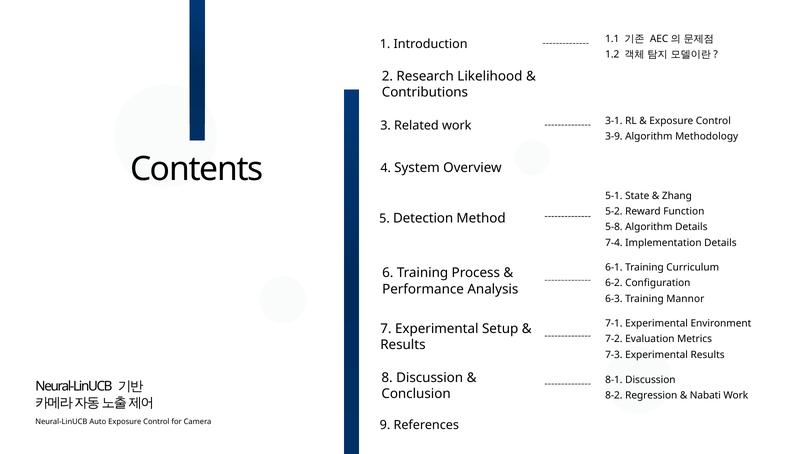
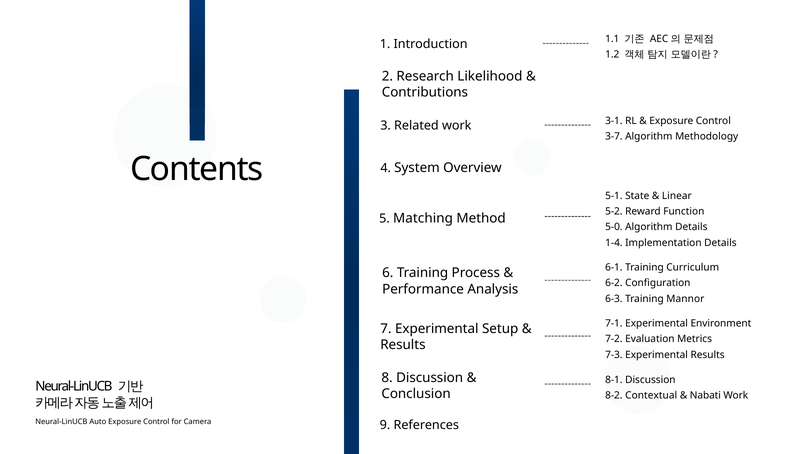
3-9: 3-9 -> 3-7 (614, 137)
Zhang: Zhang -> Linear (677, 196)
Detection: Detection -> Matching (423, 218)
5-8: 5-8 -> 5-0 (614, 227)
7-4: 7-4 -> 1-4 (614, 243)
Regression: Regression -> Contextual (651, 395)
